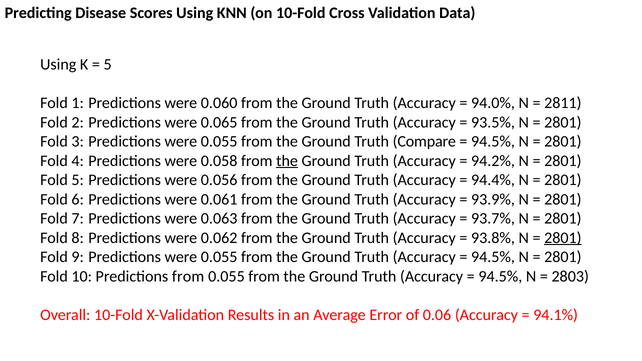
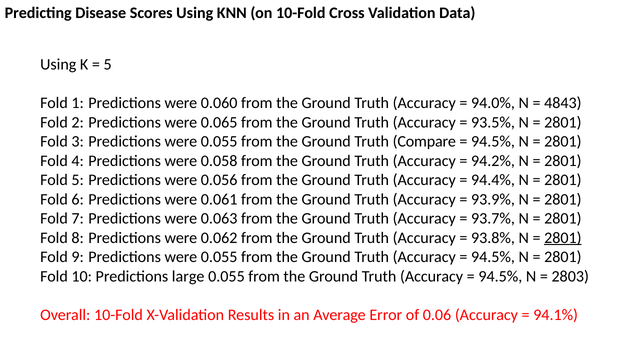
2811: 2811 -> 4843 (563, 103)
the underline: present -> none (287, 161)
Predictions from: from -> large (188, 276)
